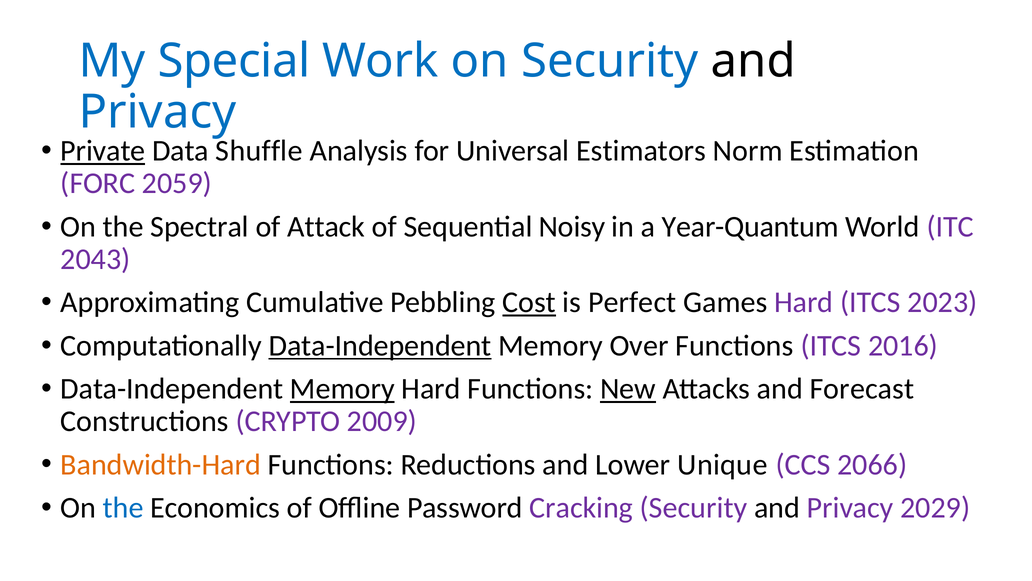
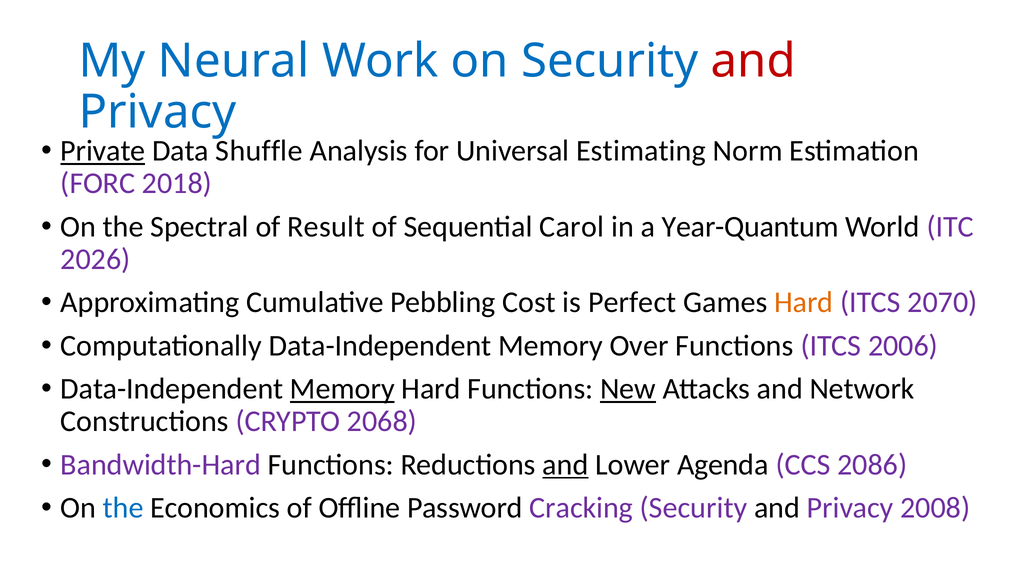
Special: Special -> Neural (234, 61)
and colour: black -> red (753, 61)
Estimators: Estimators -> Estimating (641, 151)
2059: 2059 -> 2018 (177, 183)
Attack: Attack -> Result (326, 227)
Noisy: Noisy -> Carol (572, 227)
2043: 2043 -> 2026 (95, 259)
Cost underline: present -> none (529, 302)
Hard colour: purple -> orange (804, 302)
2023: 2023 -> 2070 (942, 302)
Data-Independent underline: present -> none (380, 345)
2016: 2016 -> 2006 (903, 345)
Forecast: Forecast -> Network (862, 389)
2009: 2009 -> 2068 (382, 421)
Bandwidth-Hard colour: orange -> purple (161, 464)
and underline: none -> present (565, 464)
Unique: Unique -> Agenda (723, 464)
2066: 2066 -> 2086 (872, 464)
2029: 2029 -> 2008 (935, 508)
